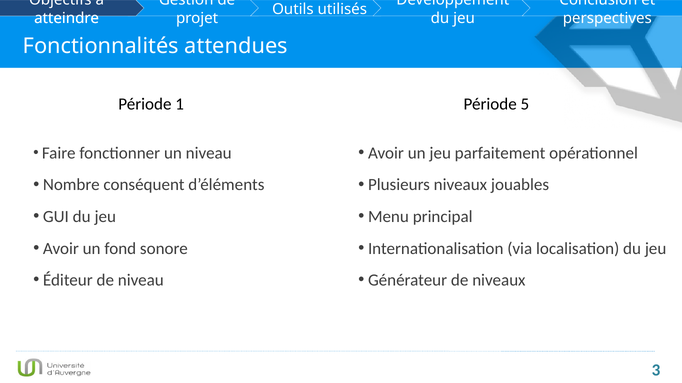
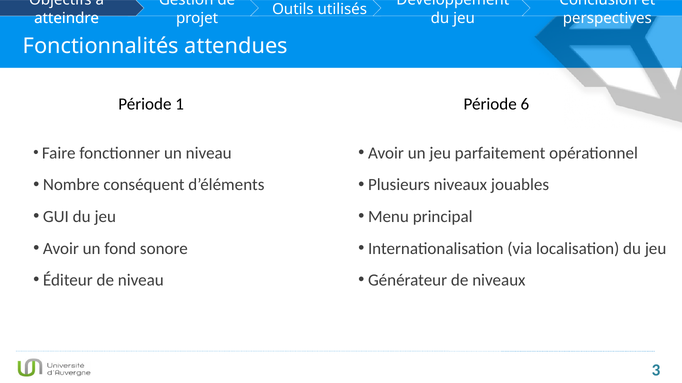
5: 5 -> 6 (525, 105)
